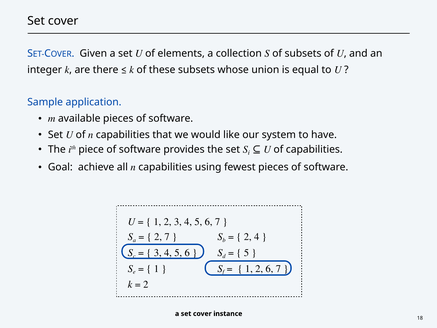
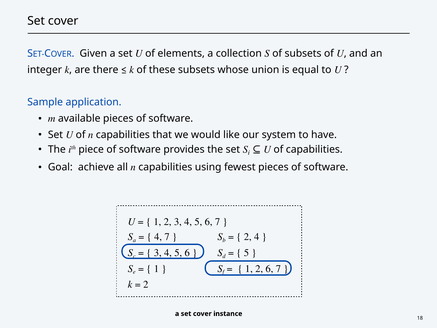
2: 2 -> 4 (158, 237)
